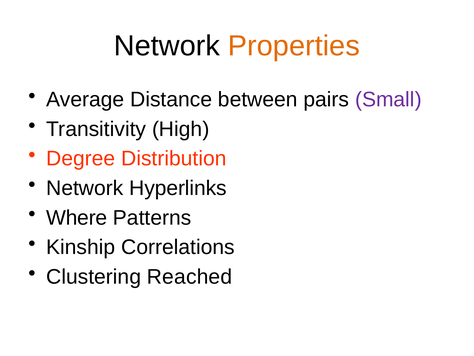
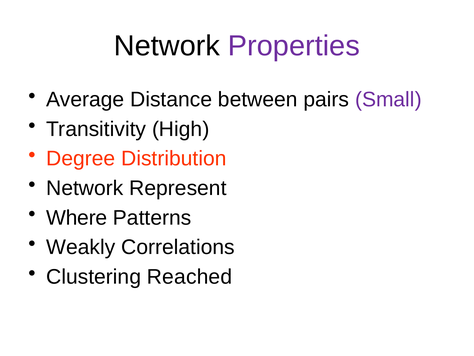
Properties colour: orange -> purple (294, 46)
Hyperlinks: Hyperlinks -> Represent (178, 188)
Kinship: Kinship -> Weakly (81, 247)
